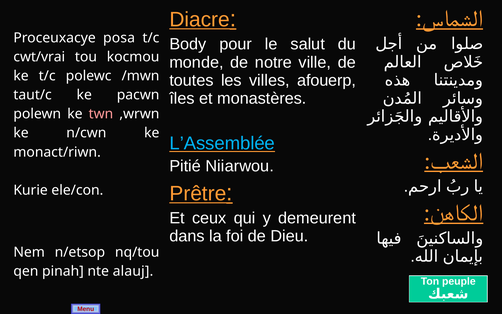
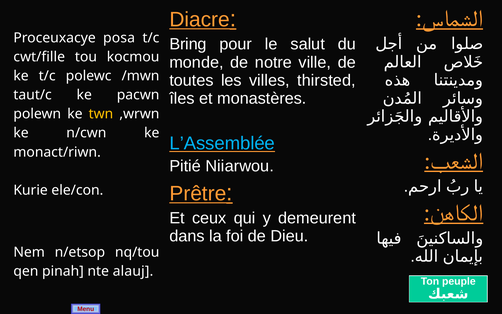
Body: Body -> Bring (188, 44)
cwt/vrai: cwt/vrai -> cwt/fille (39, 57)
afouerp: afouerp -> thirsted (326, 80)
twn colour: pink -> yellow (101, 114)
